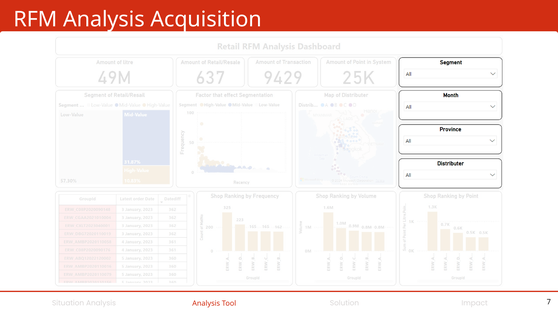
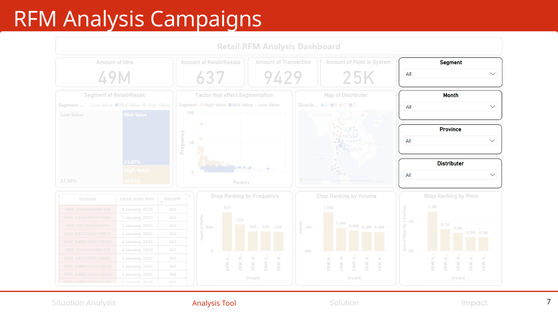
Acquisition: Acquisition -> Campaigns (206, 19)
